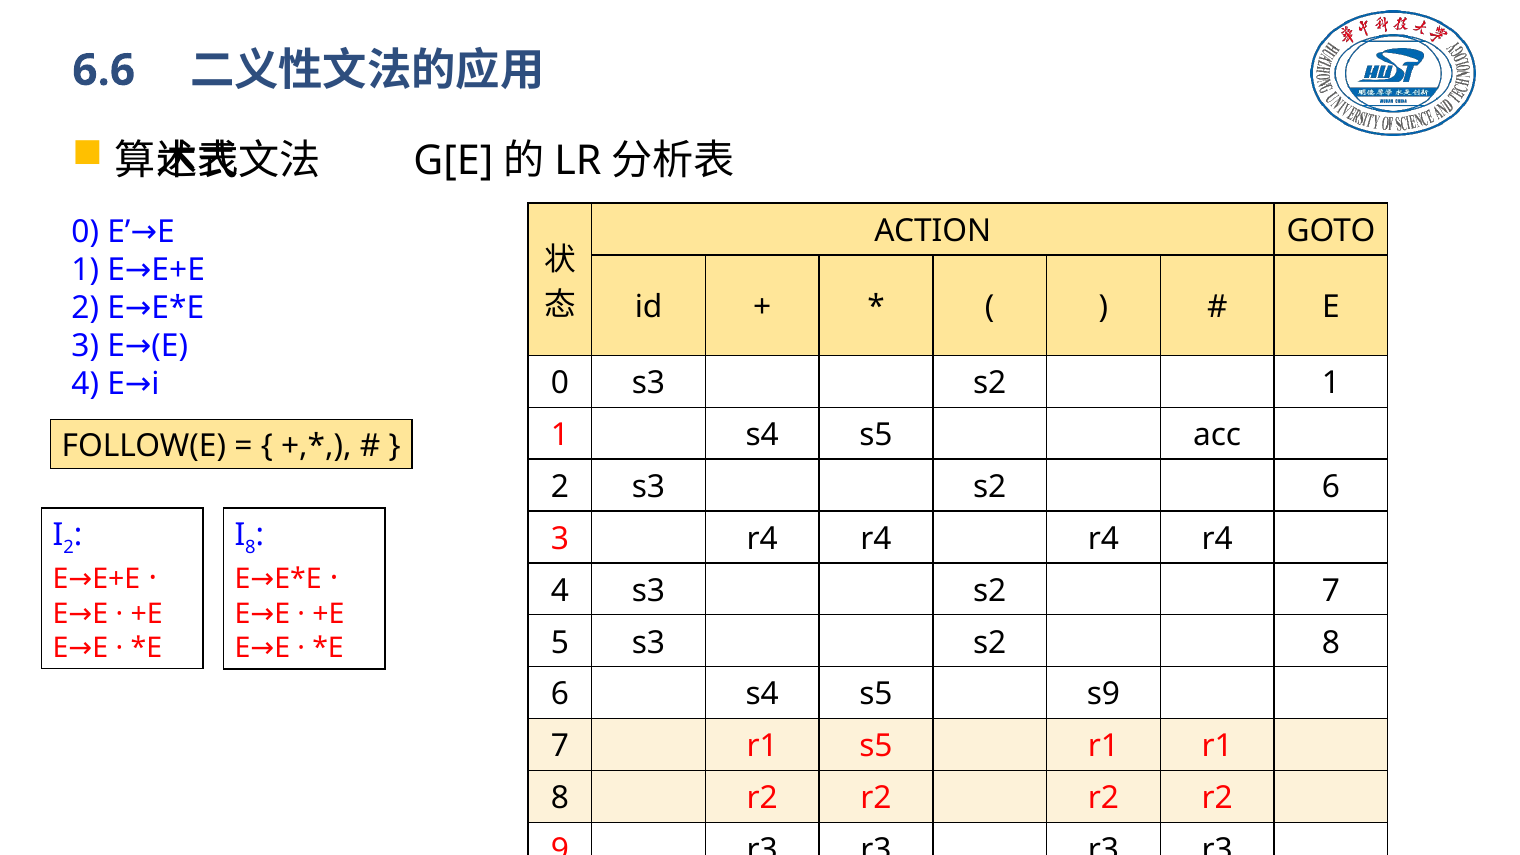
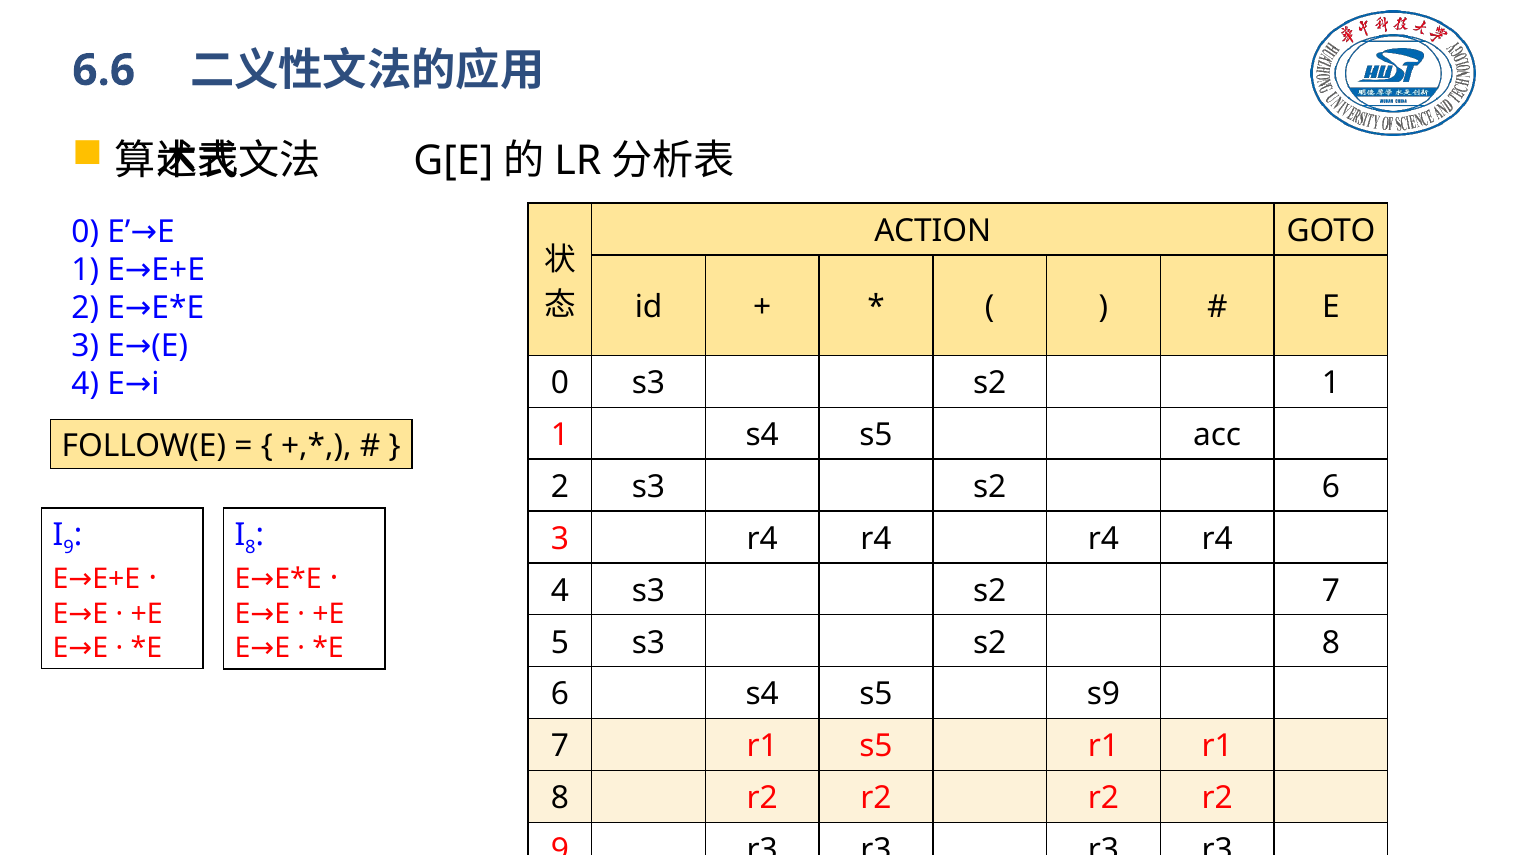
2: 2 -> 9 (69, 547)
